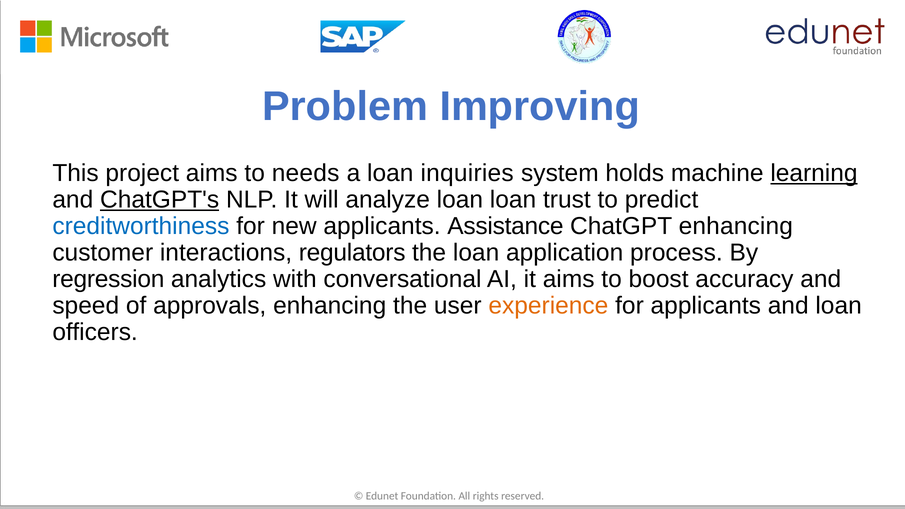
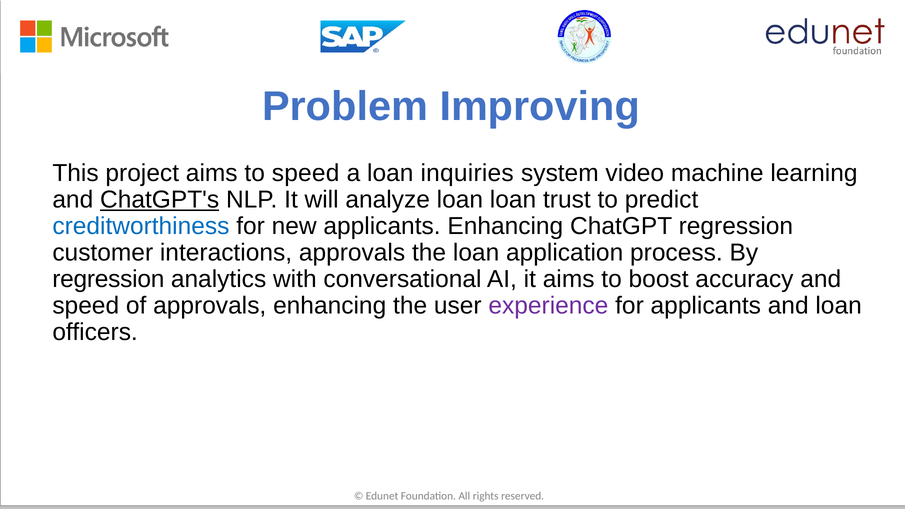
to needs: needs -> speed (306, 173)
holds: holds -> video (635, 173)
learning underline: present -> none (814, 173)
applicants Assistance: Assistance -> Enhancing (505, 226)
ChatGPT enhancing: enhancing -> regression (736, 226)
interactions regulators: regulators -> approvals (352, 253)
experience colour: orange -> purple (548, 306)
